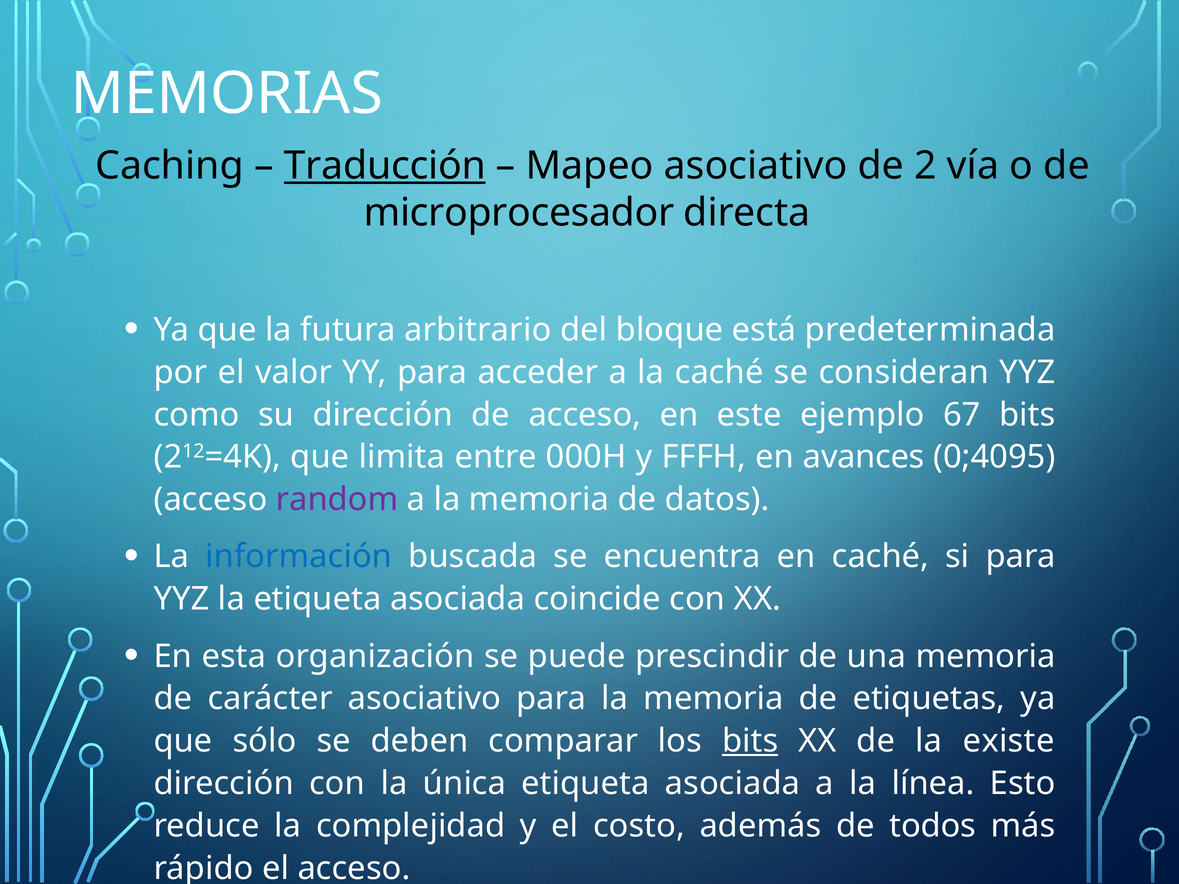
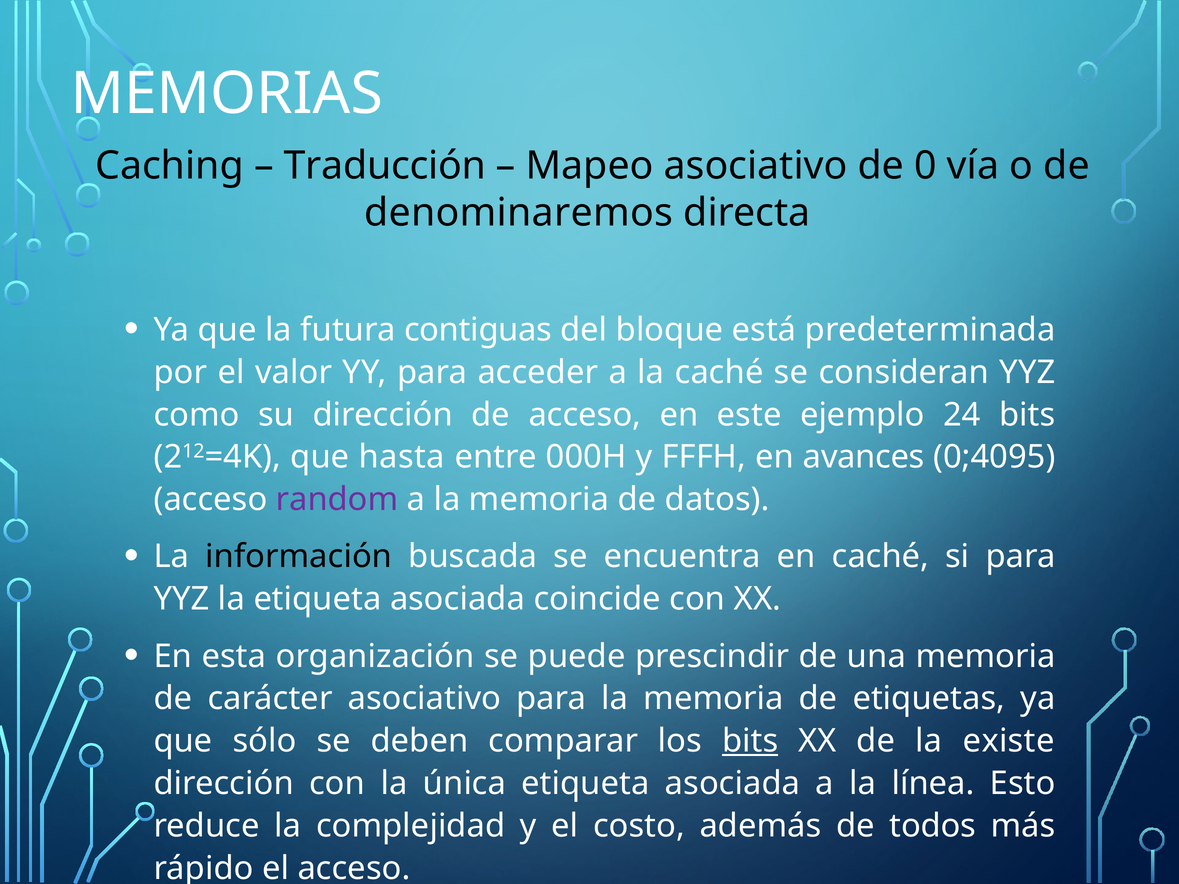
Traducción underline: present -> none (385, 166)
2: 2 -> 0 (926, 166)
microprocesador: microprocesador -> denominaremos (519, 213)
arbitrario: arbitrario -> contiguas (478, 330)
67: 67 -> 24 (962, 415)
limita: limita -> hasta (402, 457)
información colour: blue -> black (299, 557)
